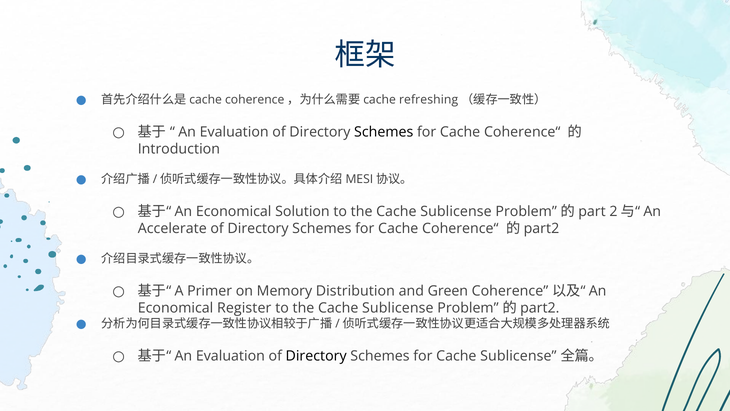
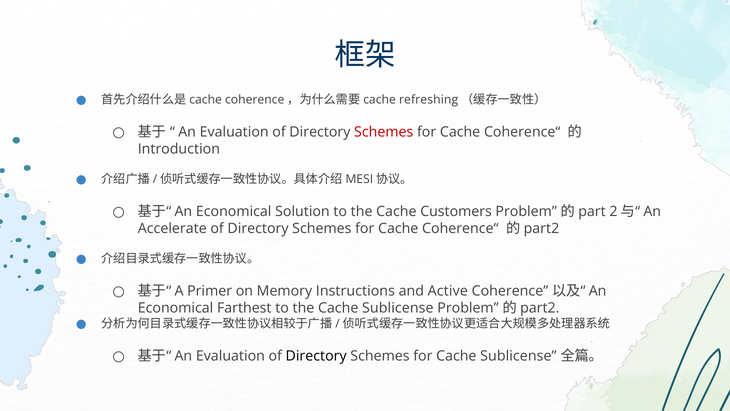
Schemes colour: black -> red (384, 132)
Sublicense: Sublicense -> Customers (456, 211)
Distribution: Distribution -> Instructions (355, 291)
Green: Green -> Active (448, 291)
Register: Register -> Farthest (244, 308)
